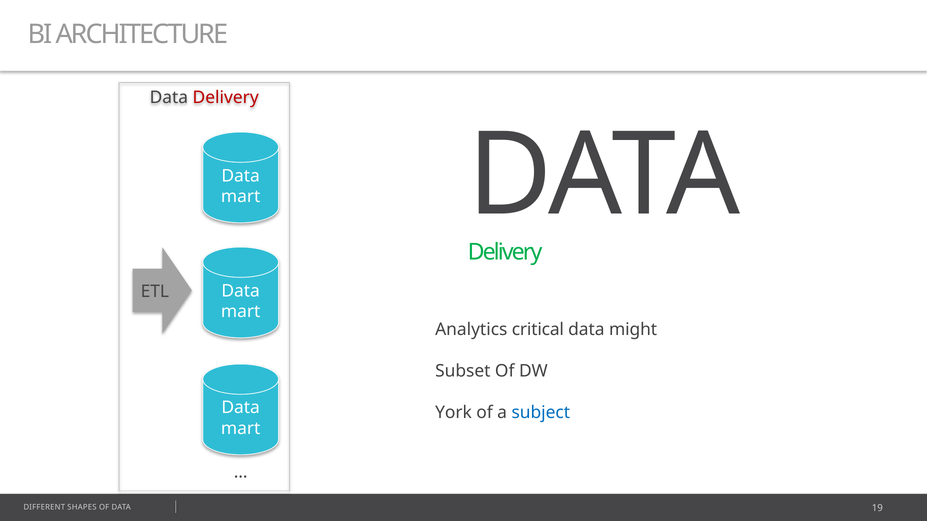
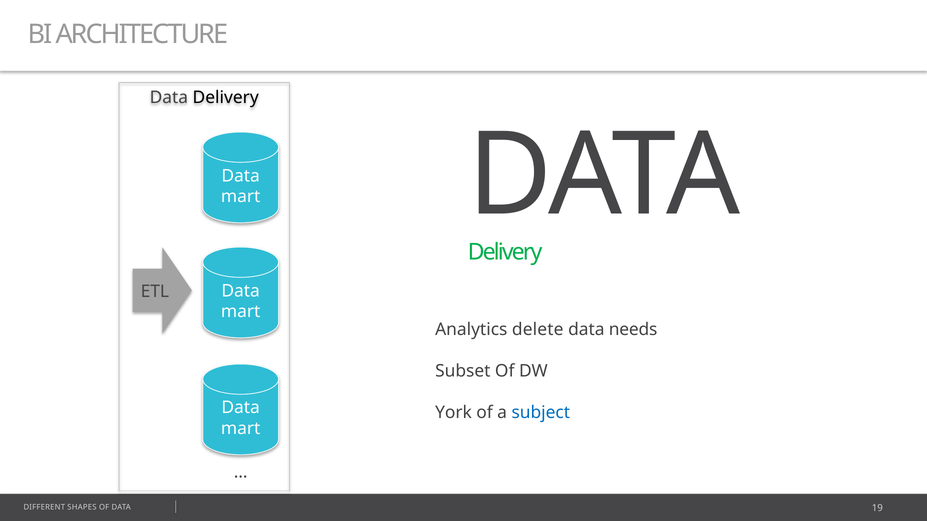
Delivery colour: red -> black (226, 98)
critical: critical -> delete (538, 330)
might: might -> needs (633, 330)
